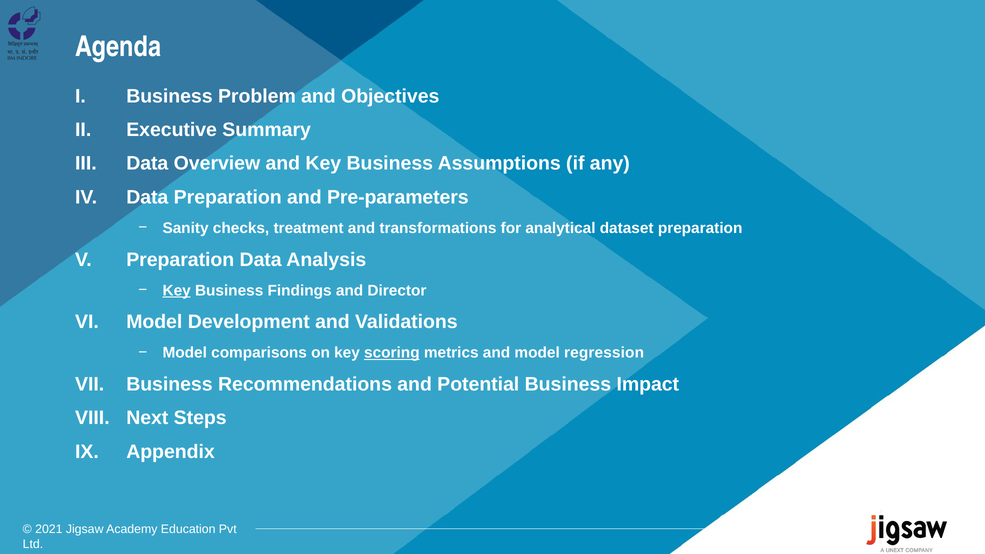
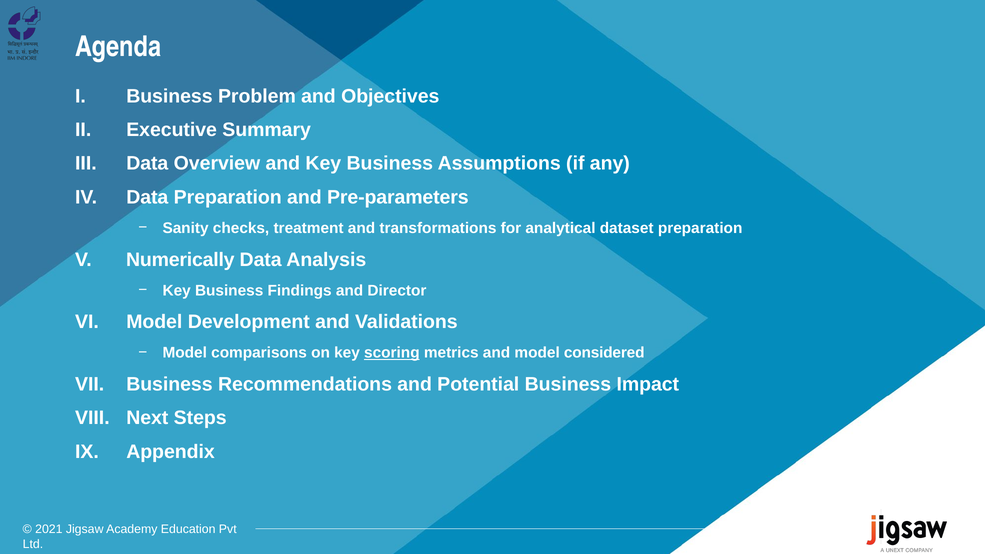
Preparation: Preparation -> Numerically (180, 260)
Key underline: present -> none (177, 291)
regression: regression -> considered (604, 353)
